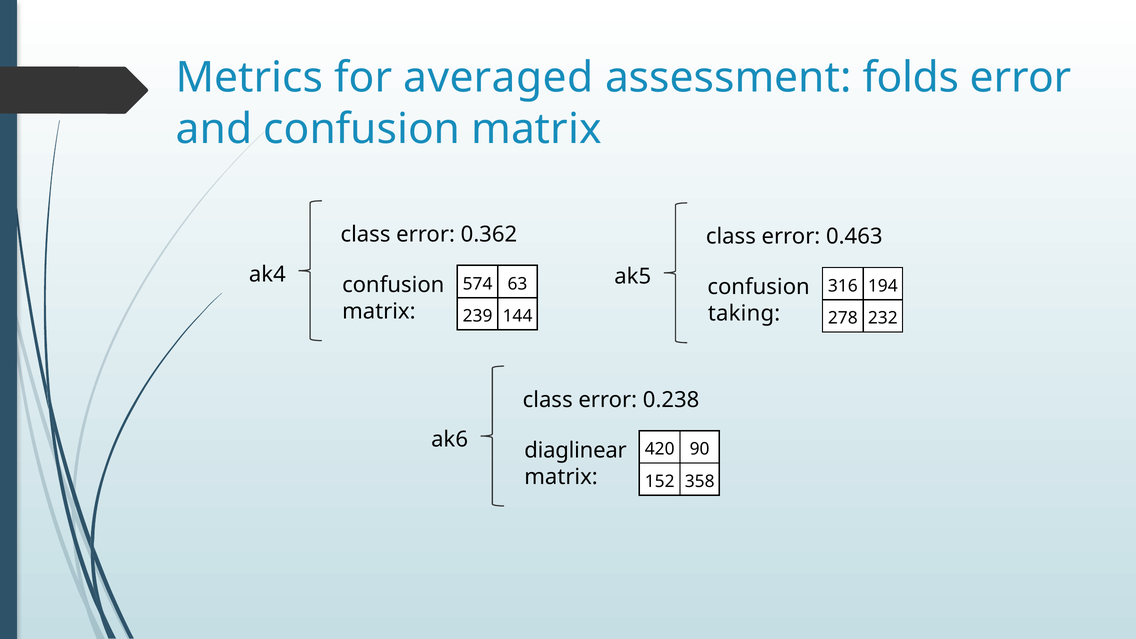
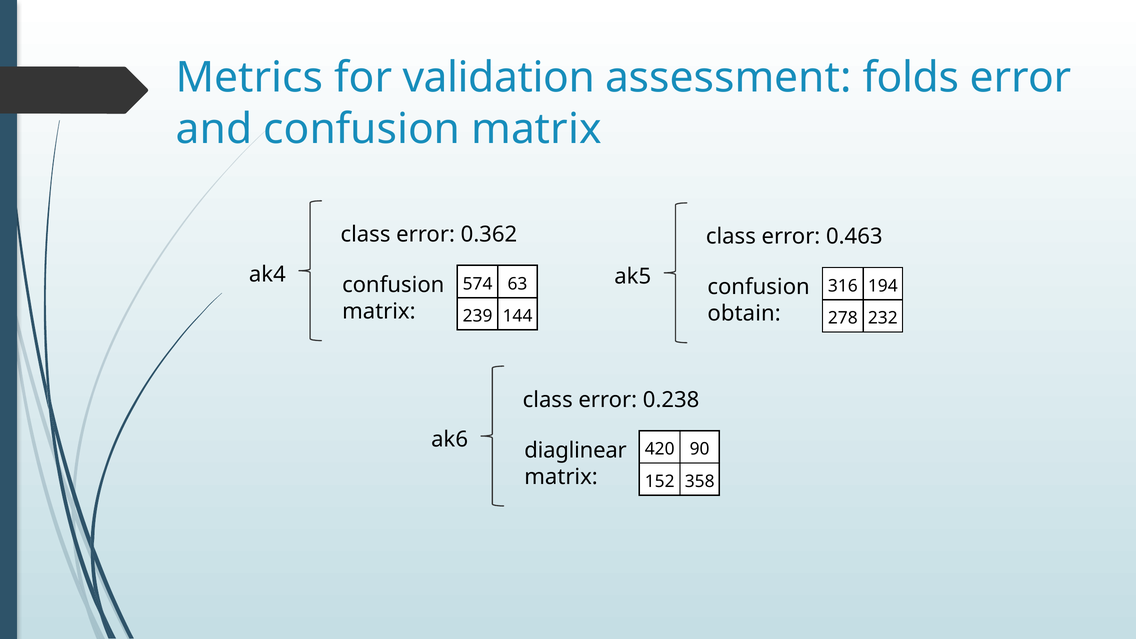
averaged: averaged -> validation (499, 78)
taking: taking -> obtain (744, 314)
